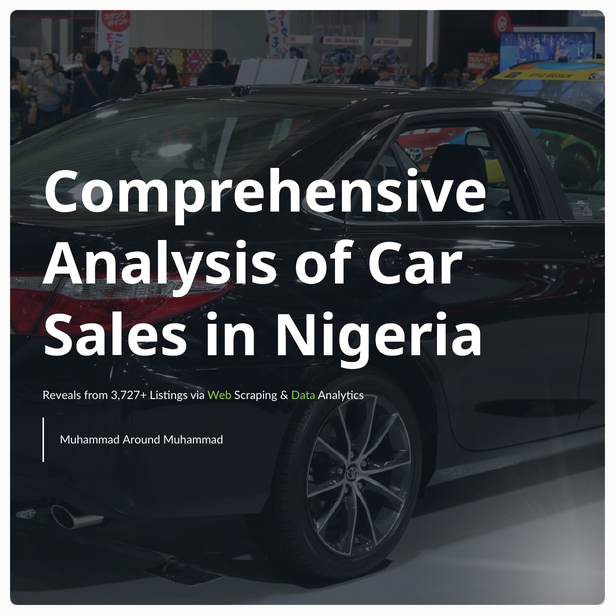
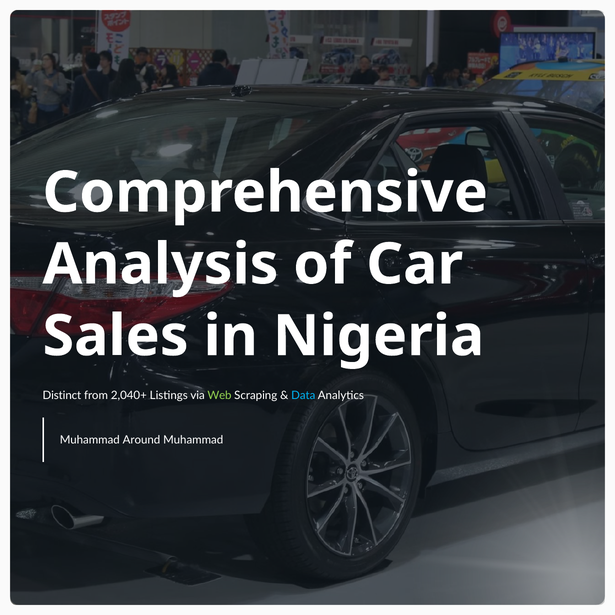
Reveals: Reveals -> Distinct (62, 396)
3,727+: 3,727+ -> 2,040+ (129, 396)
Data colour: light green -> light blue (303, 396)
